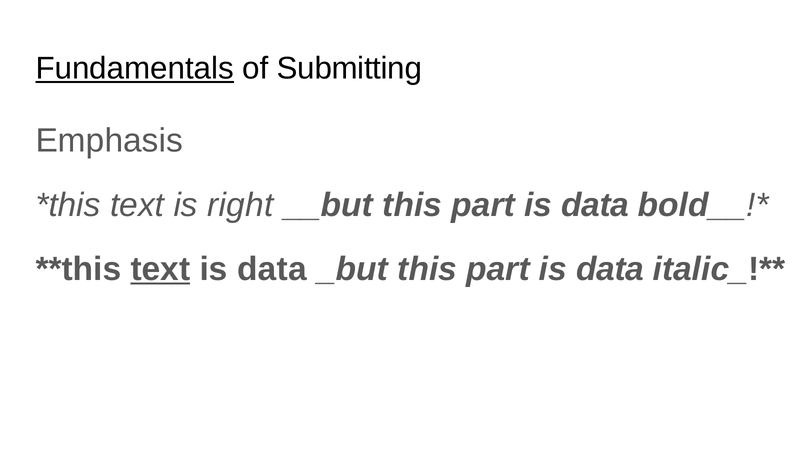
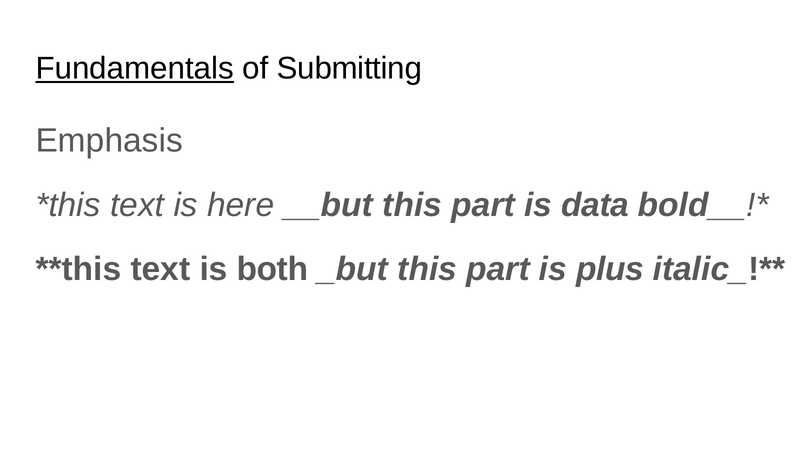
right: right -> here (241, 205)
text underline: present -> none (160, 269)
data: data -> both (272, 269)
data: data -> plus (610, 269)
